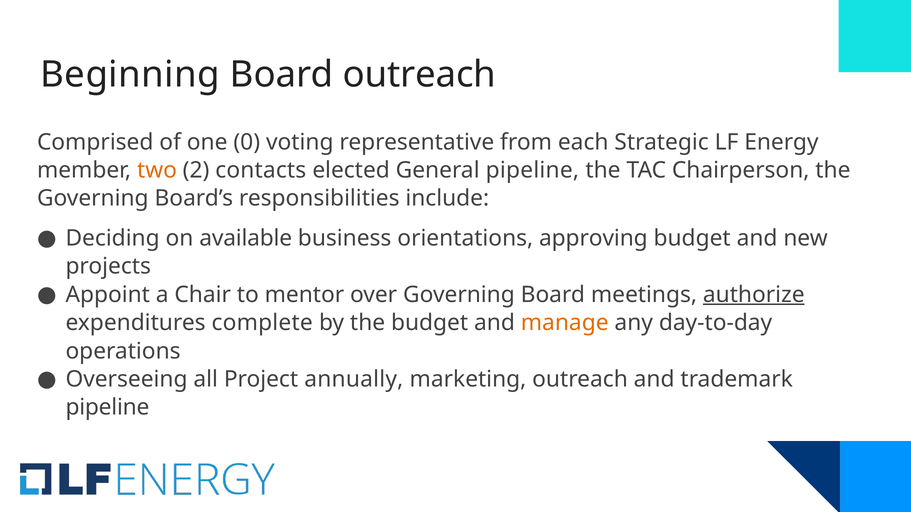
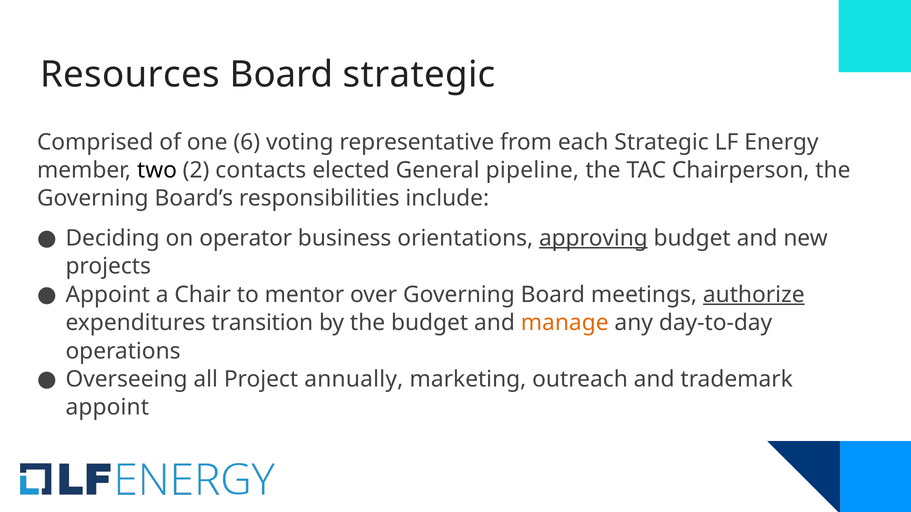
Beginning: Beginning -> Resources (130, 75)
Board outreach: outreach -> strategic (419, 75)
0: 0 -> 6 (247, 142)
two colour: orange -> black (157, 170)
available: available -> operator (246, 238)
approving underline: none -> present (593, 238)
complete: complete -> transition (262, 323)
pipeline: pipeline -> appoint (107, 408)
